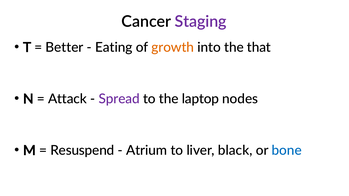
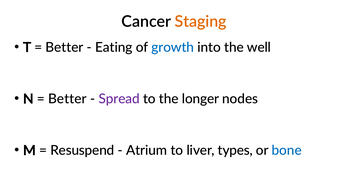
Staging colour: purple -> orange (201, 22)
growth colour: orange -> blue (173, 47)
that: that -> well (259, 47)
Attack: Attack -> Better (67, 99)
laptop: laptop -> longer (200, 99)
black: black -> types (235, 151)
